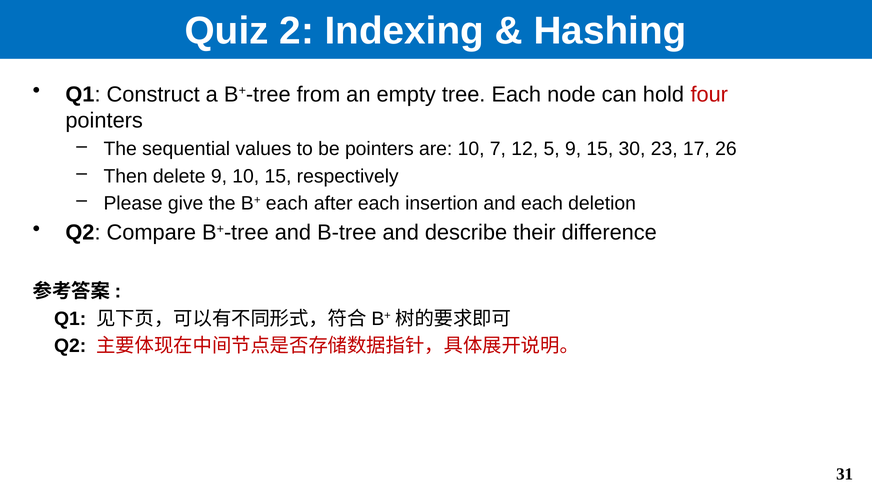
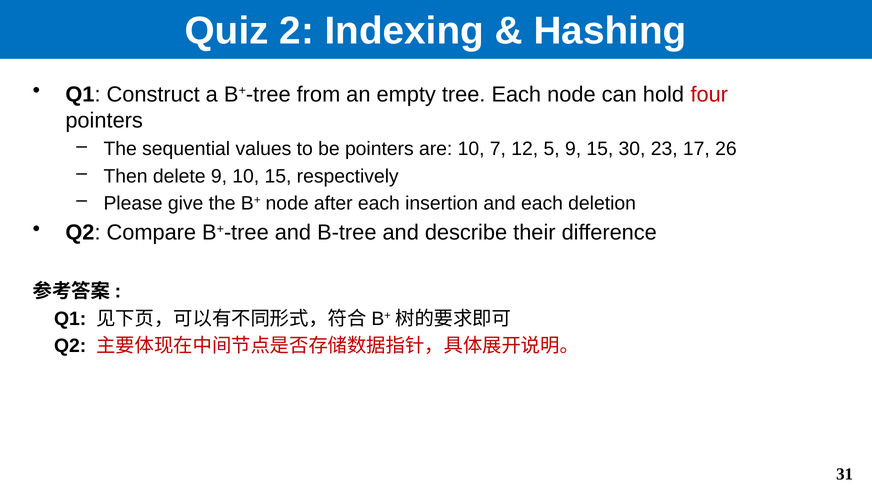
B+ each: each -> node (287, 203)
